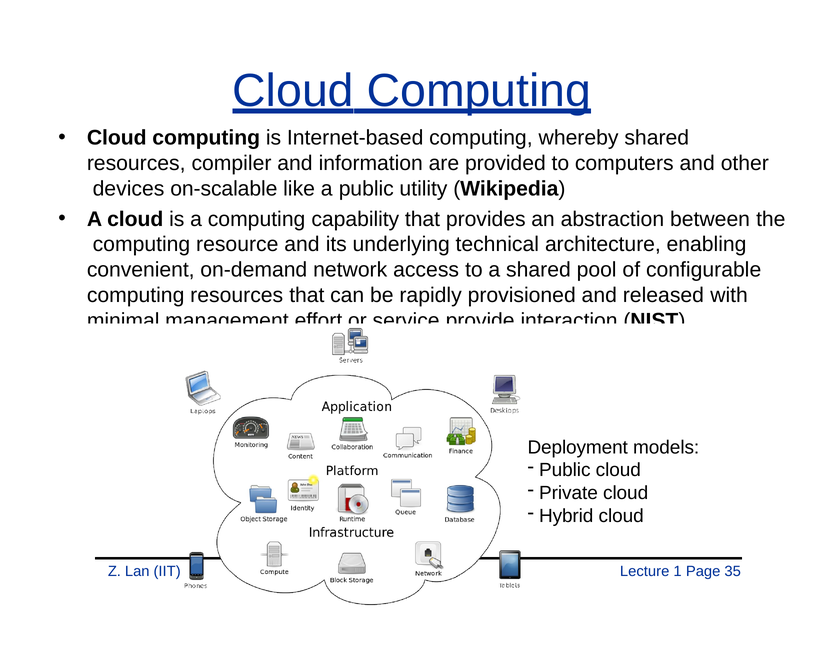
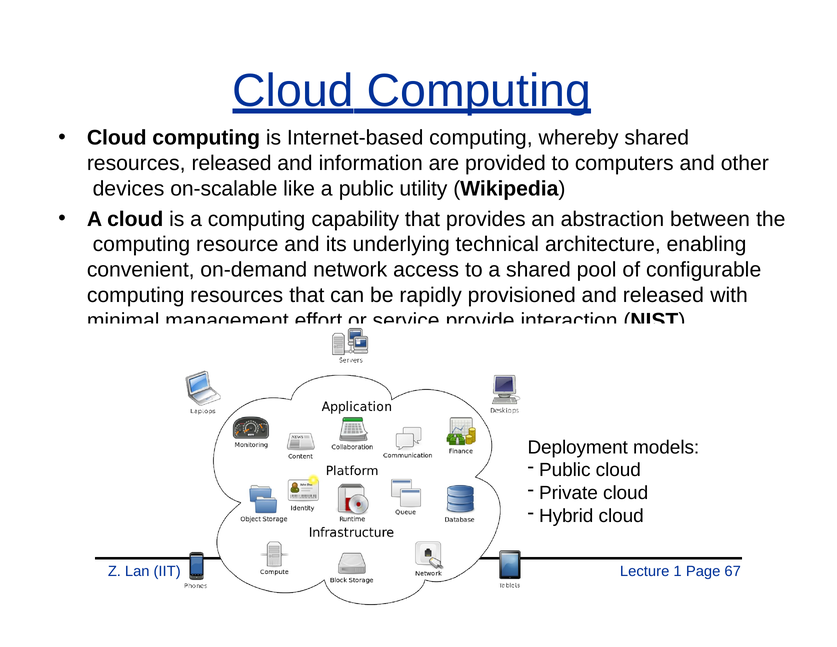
resources compiler: compiler -> released (232, 163)
35: 35 -> 67 (733, 571)
